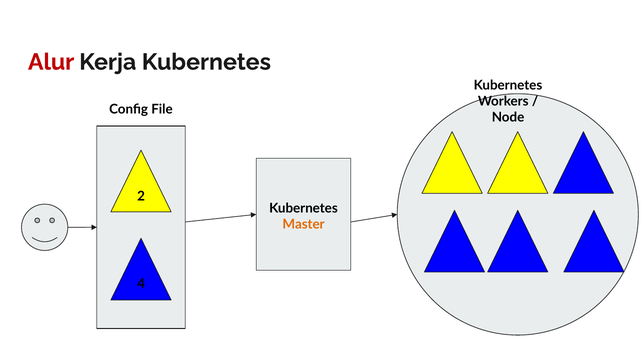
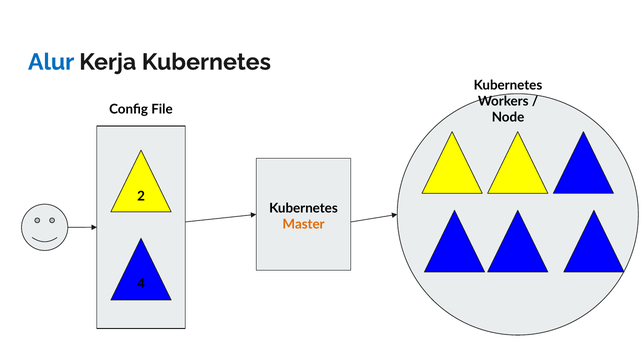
Alur colour: red -> blue (51, 62)
